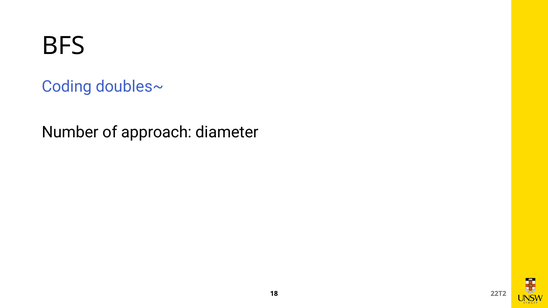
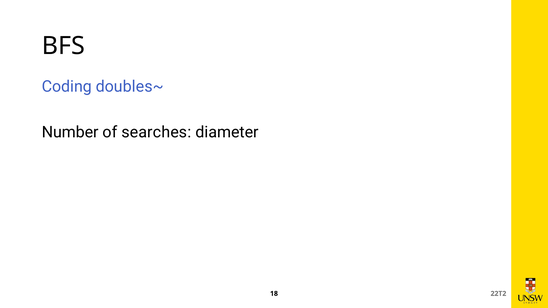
approach: approach -> searches (156, 132)
